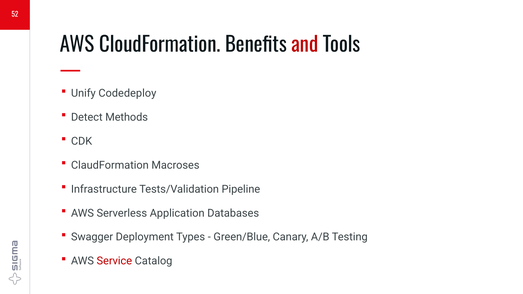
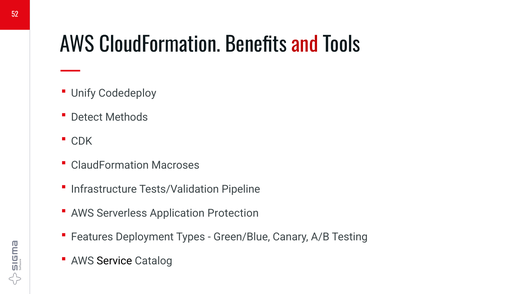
Databases: Databases -> Protection (233, 213)
Swagger: Swagger -> Features (92, 237)
Service colour: red -> black (114, 261)
